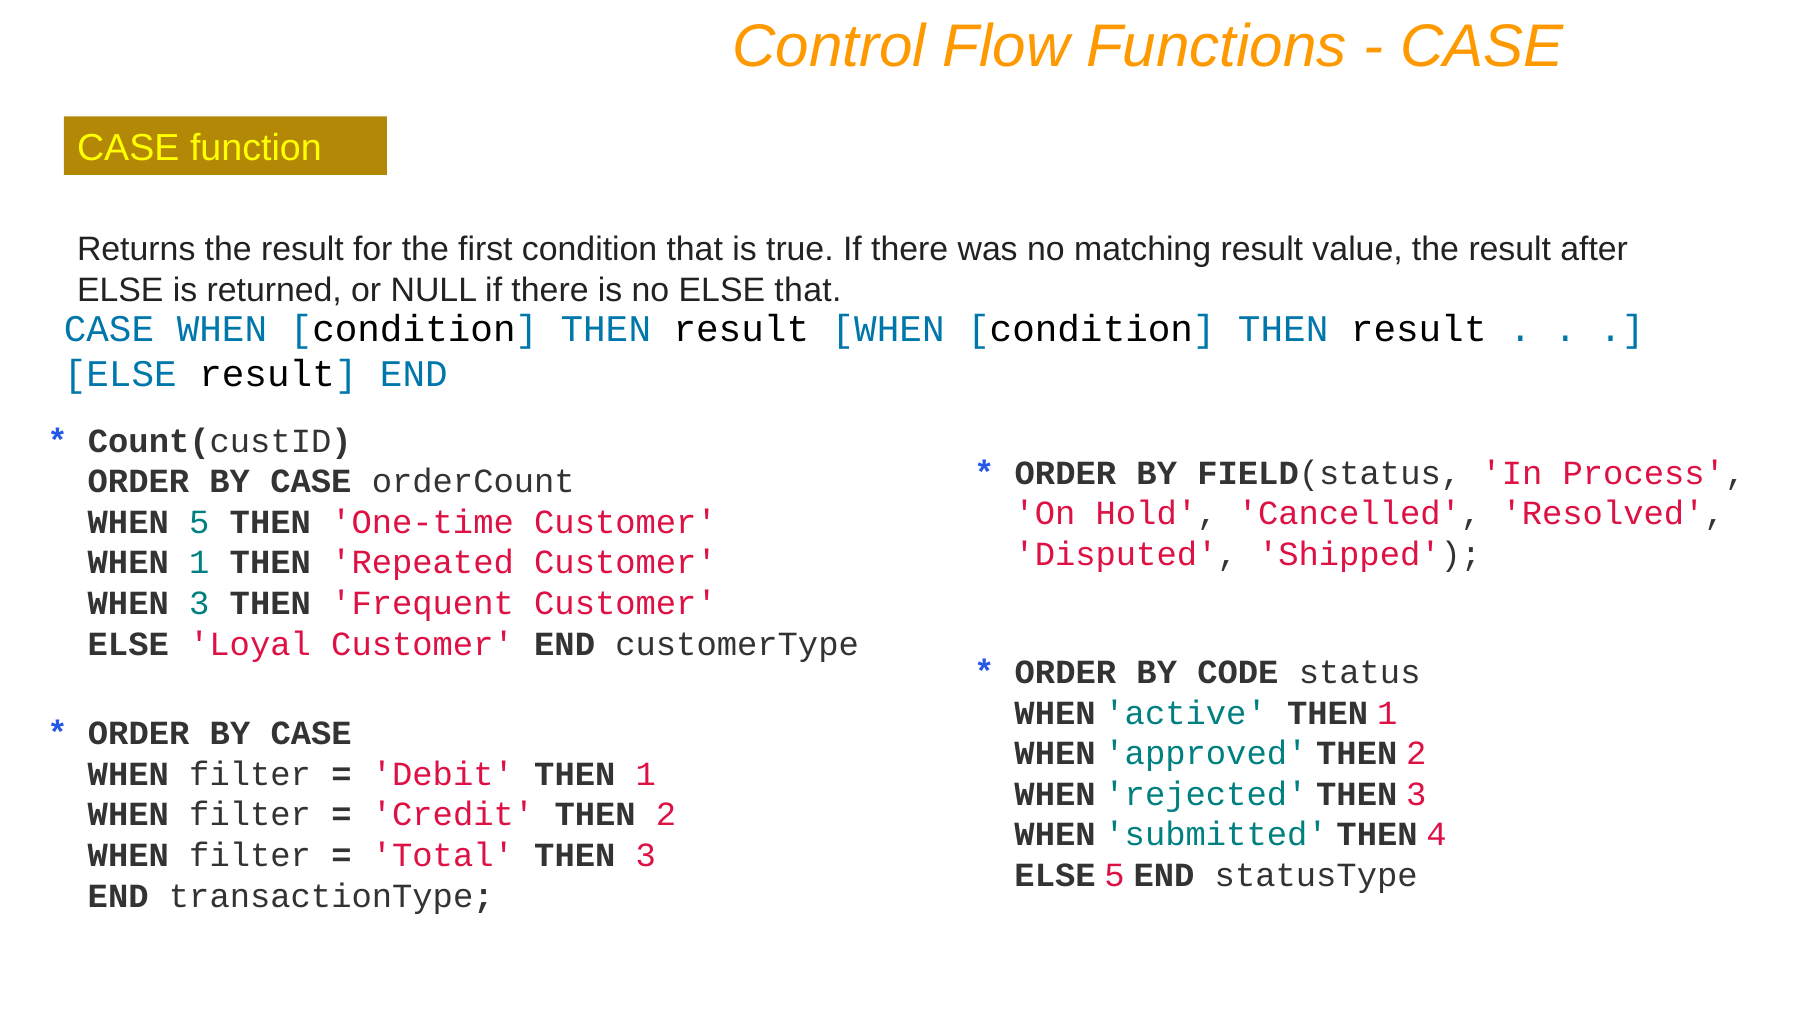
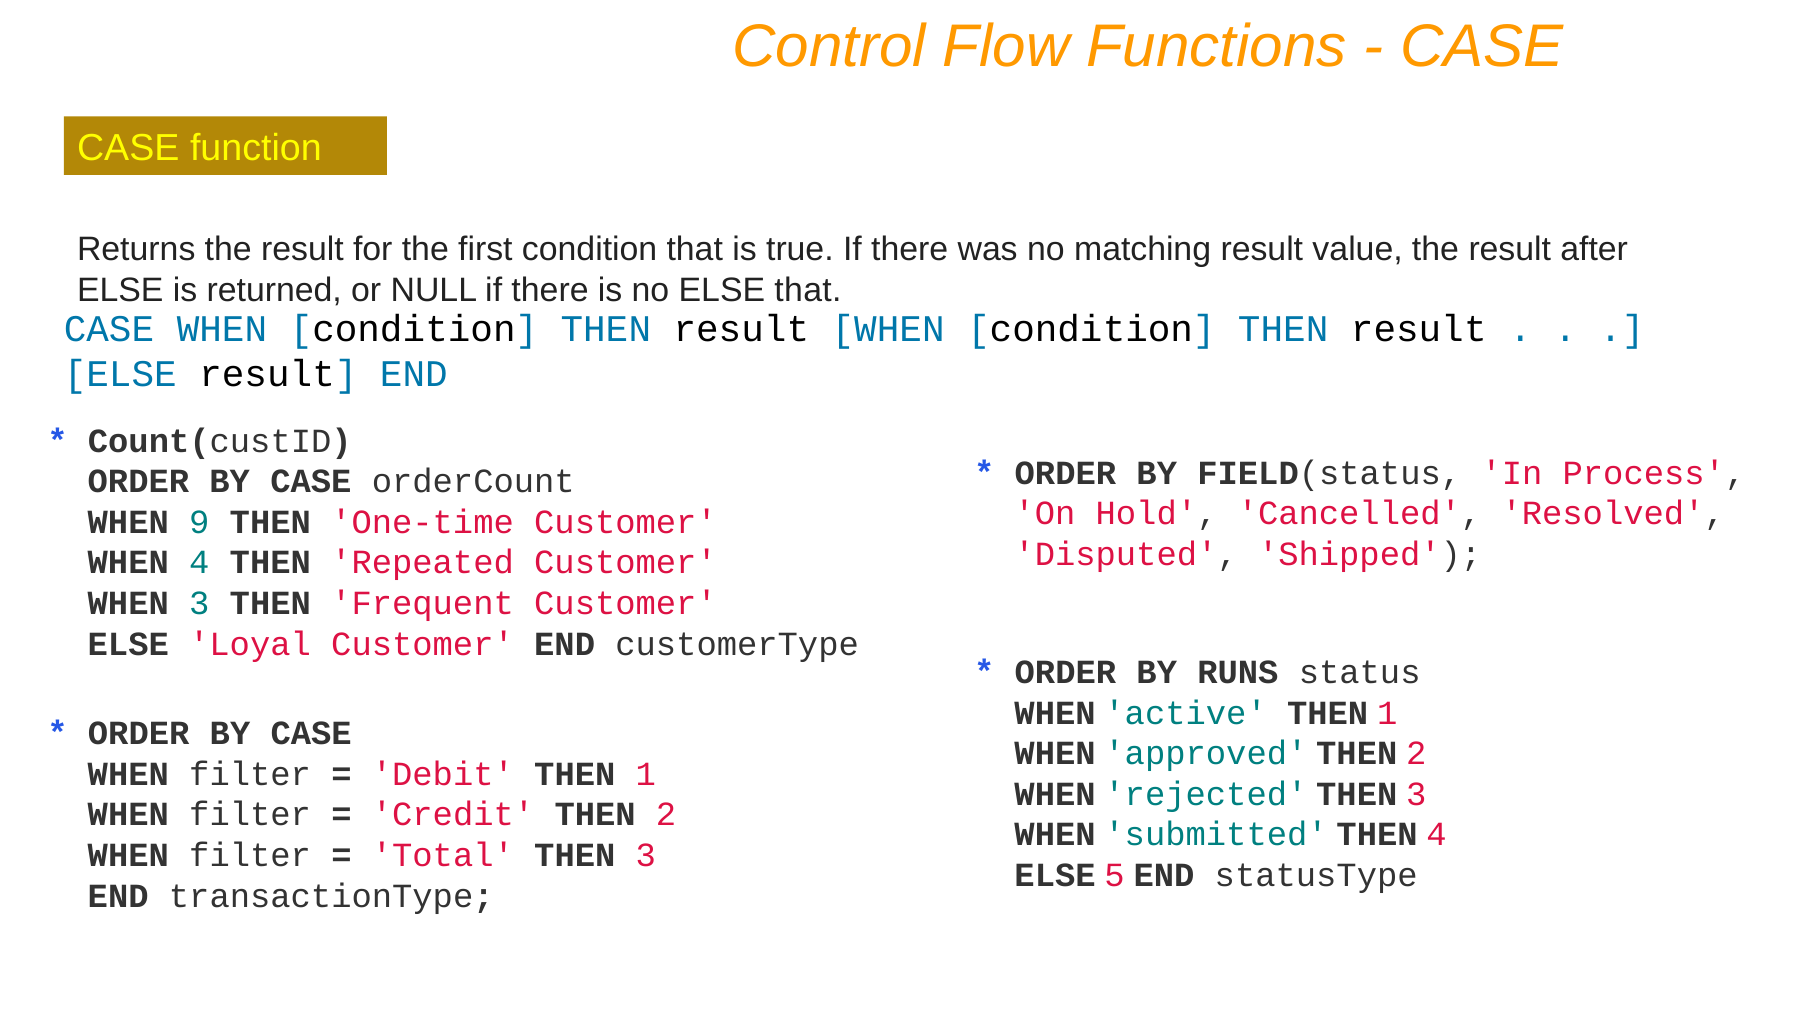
WHEN 5: 5 -> 9 (199, 522)
WHEN 1: 1 -> 4 (199, 563)
CODE: CODE -> RUNS (1238, 672)
